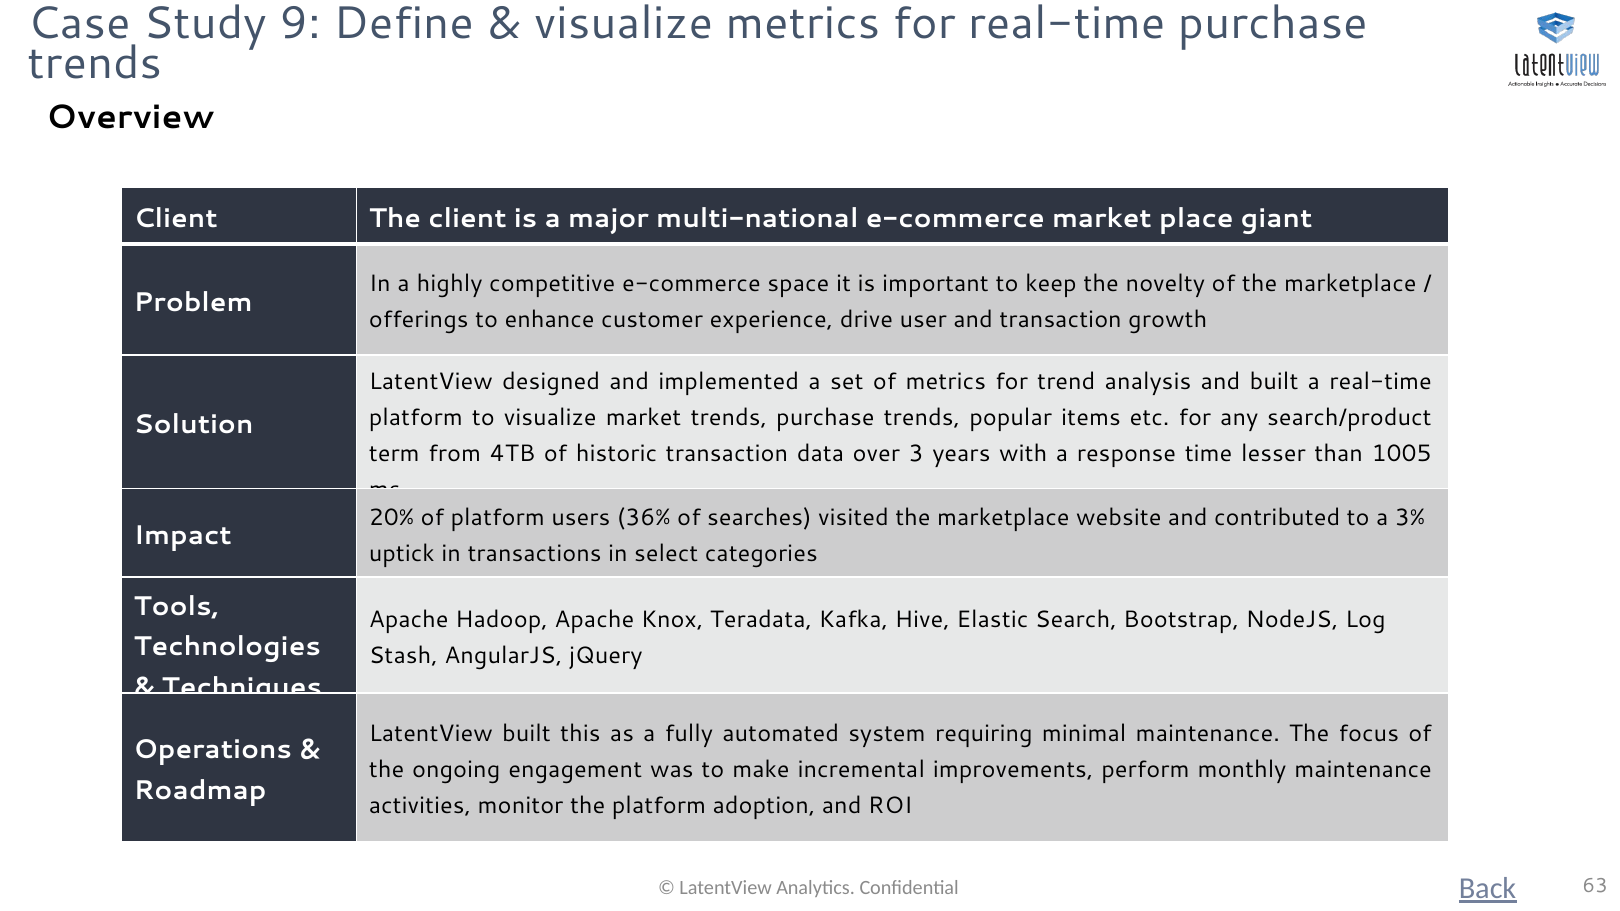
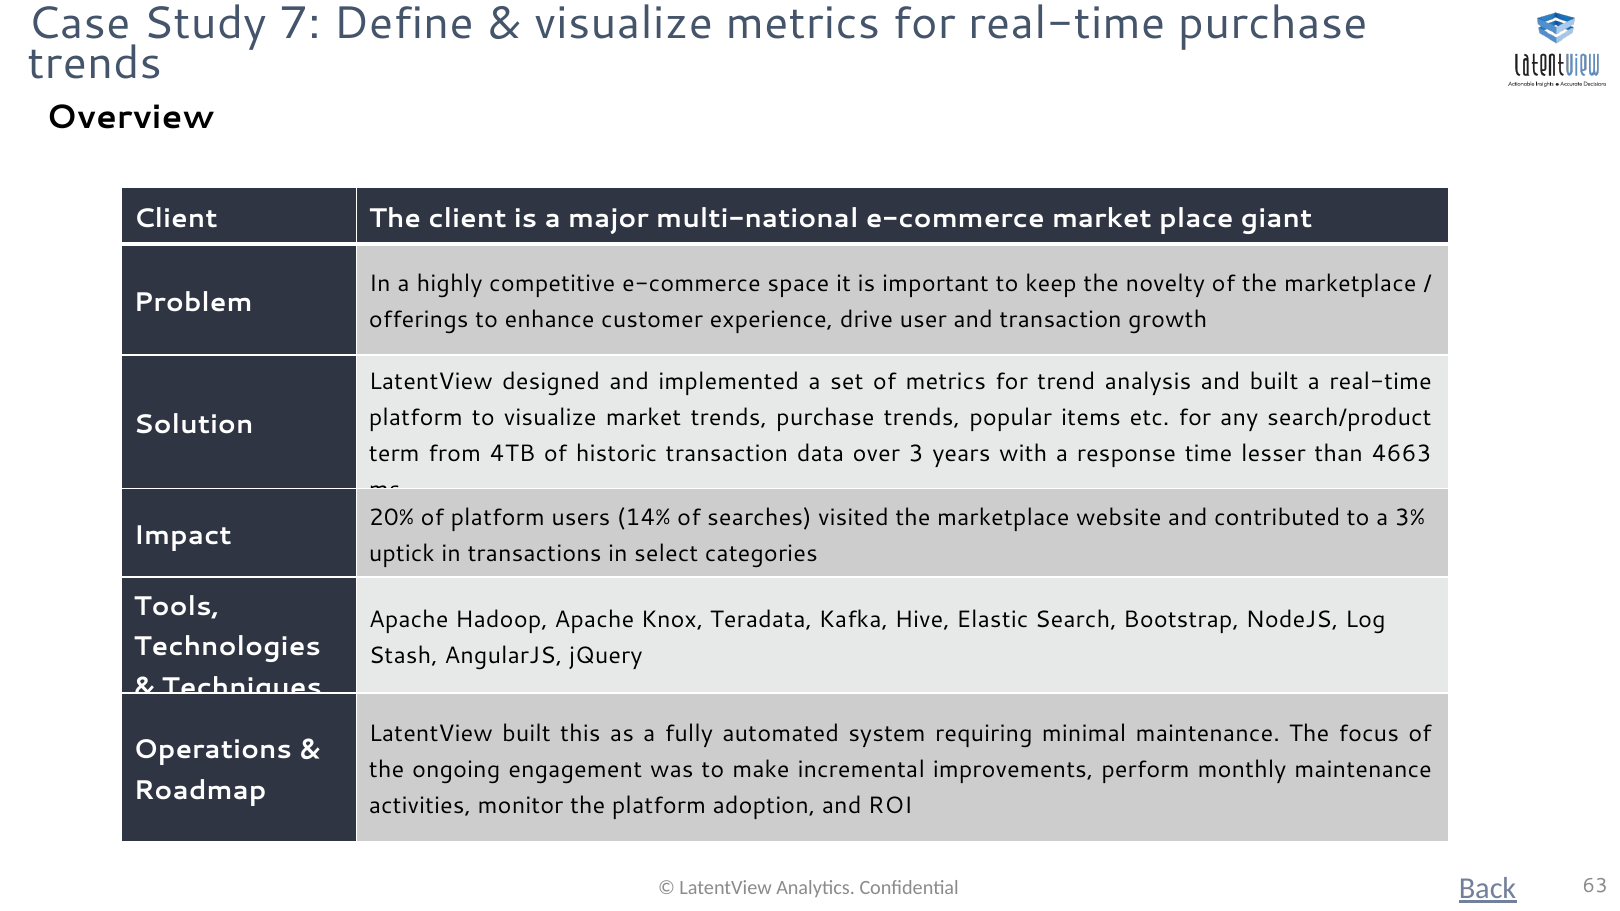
9: 9 -> 7 (300, 24)
1005: 1005 -> 4663 (1402, 454)
36%: 36% -> 14% (644, 517)
